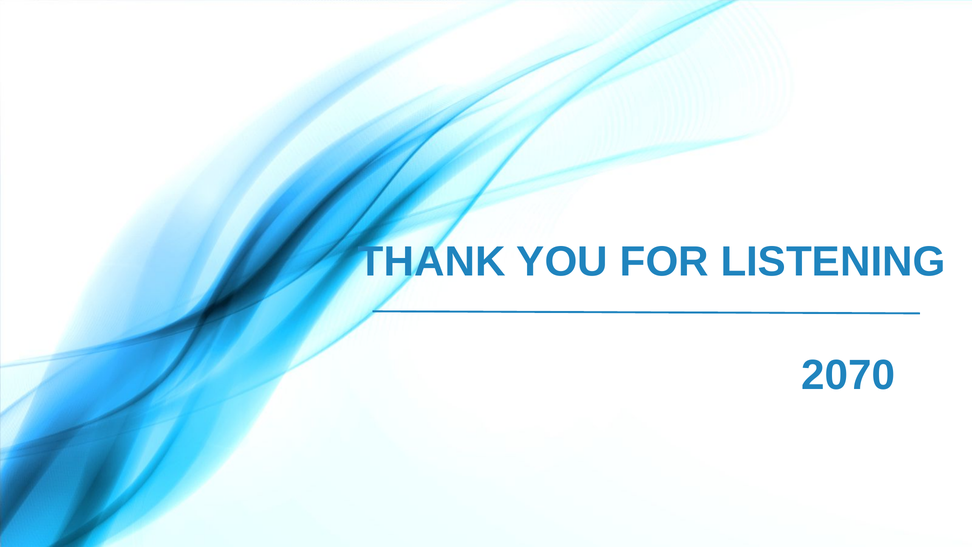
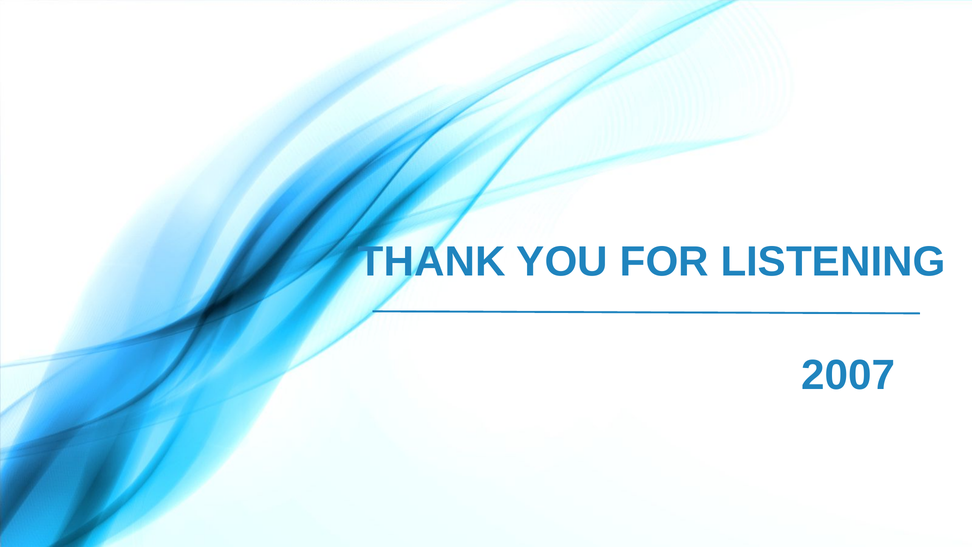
2070: 2070 -> 2007 (848, 375)
